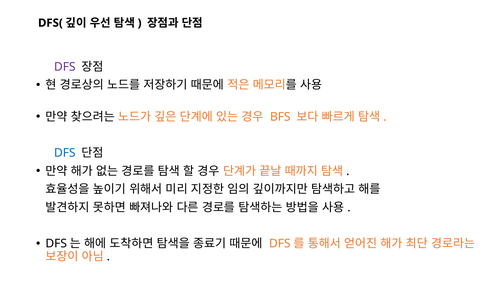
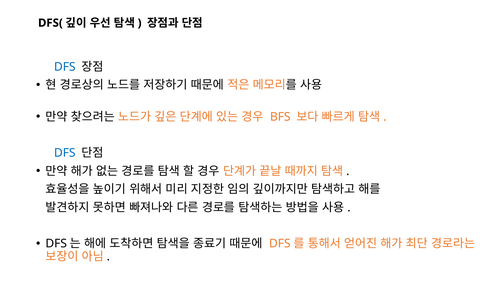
DFS colour: purple -> blue (65, 67)
